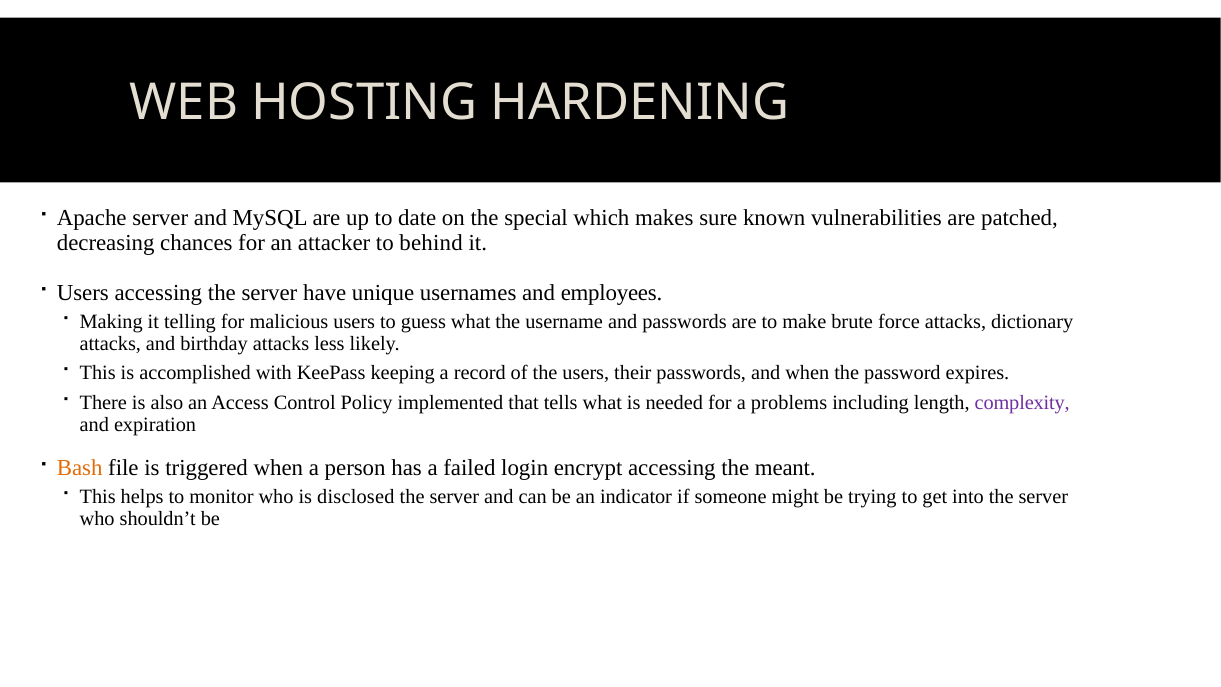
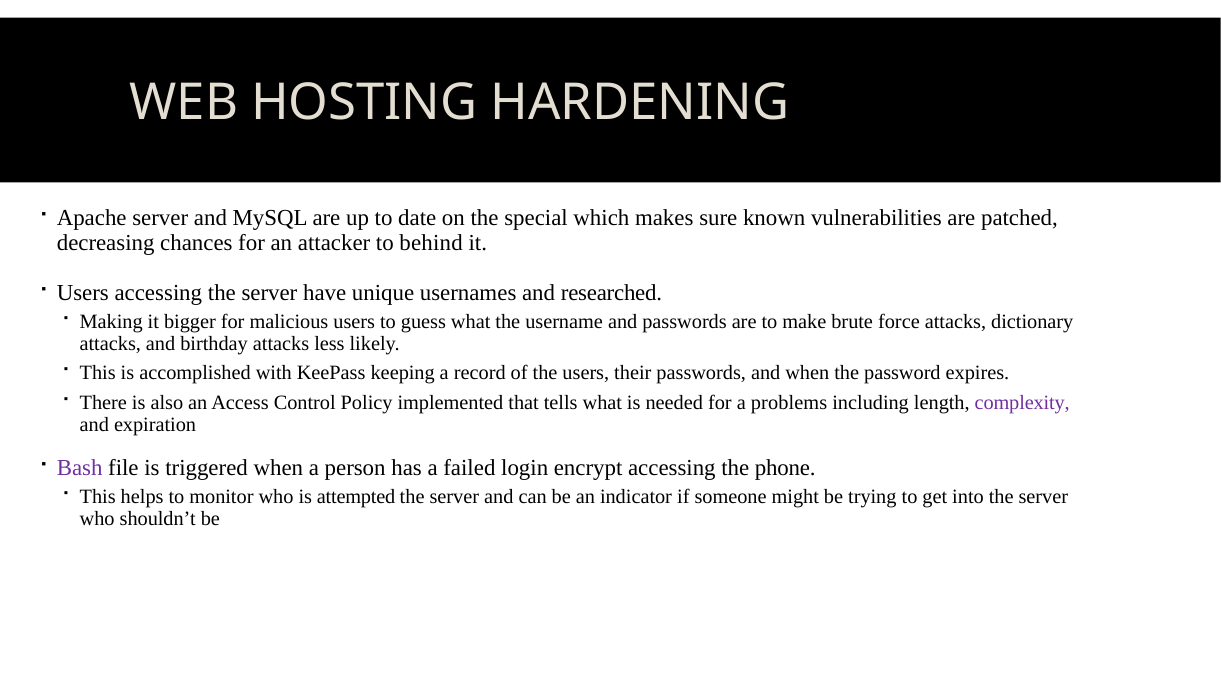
employees: employees -> researched (611, 293)
telling: telling -> bigger (190, 322)
Bash colour: orange -> purple (80, 468)
meant: meant -> phone (785, 468)
disclosed: disclosed -> attempted (356, 497)
